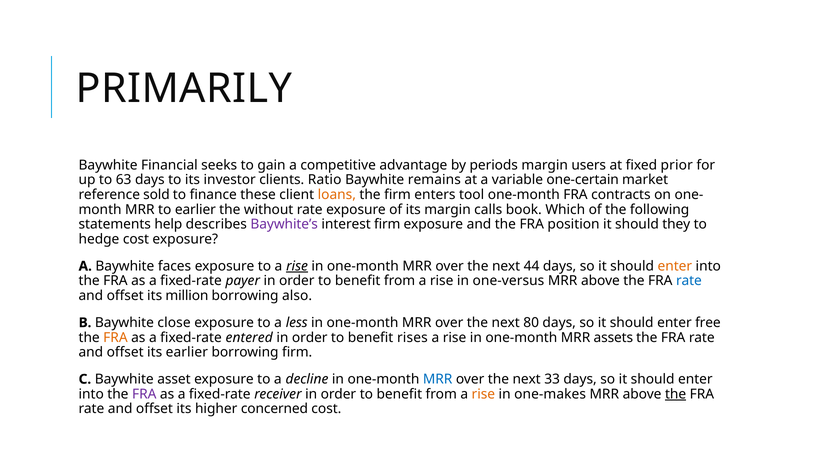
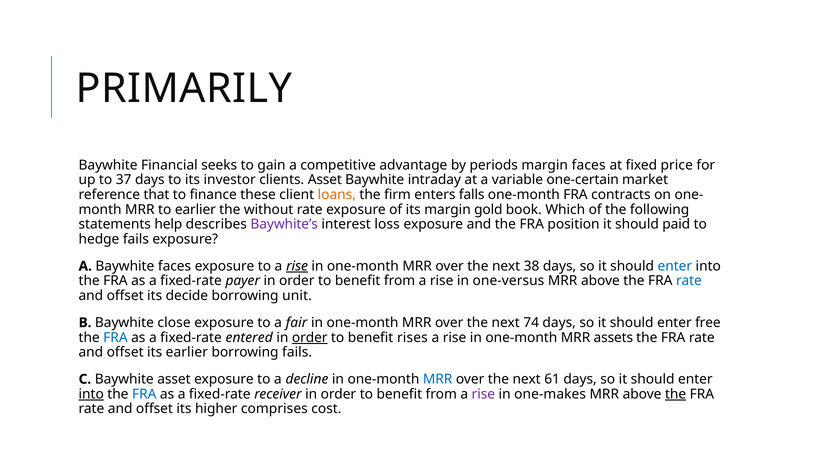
margin users: users -> faces (589, 165)
prior: prior -> price (677, 165)
63: 63 -> 37 (124, 180)
clients Ratio: Ratio -> Asset (325, 180)
remains: remains -> intraday (434, 180)
sold: sold -> that (156, 195)
tool: tool -> falls (472, 195)
calls: calls -> gold (488, 210)
interest firm: firm -> loss (387, 224)
they: they -> paid (676, 224)
hedge cost: cost -> fails (136, 239)
44: 44 -> 38 (532, 266)
enter colour: orange -> blue (675, 266)
million: million -> decide (187, 296)
also: also -> unit (297, 296)
less: less -> fair (297, 323)
80: 80 -> 74 (531, 323)
FRA colour: orange -> blue (115, 338)
order underline: none -> present (310, 338)
borrowing firm: firm -> fails (297, 352)
33: 33 -> 61 (552, 379)
into underline: none -> present (91, 394)
FRA colour: purple -> blue (144, 394)
rise colour: orange -> purple (483, 394)
concerned: concerned -> comprises (274, 409)
